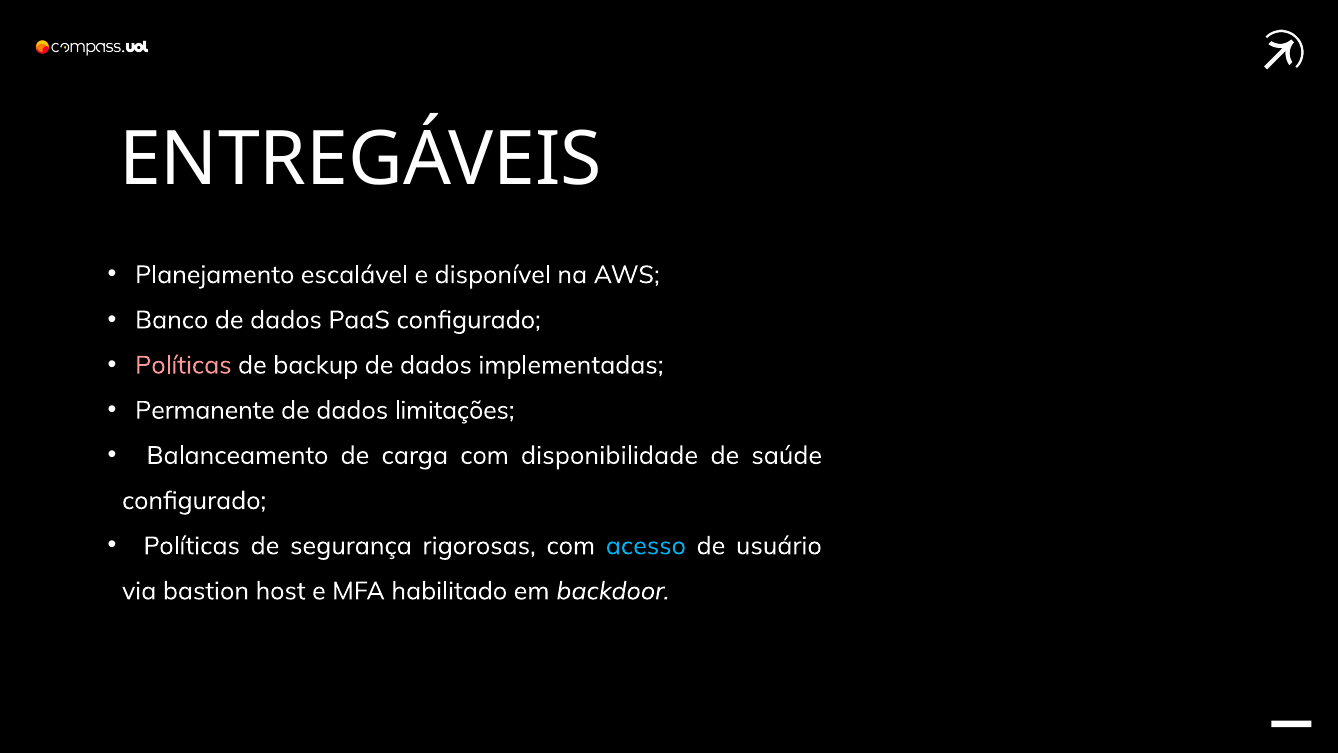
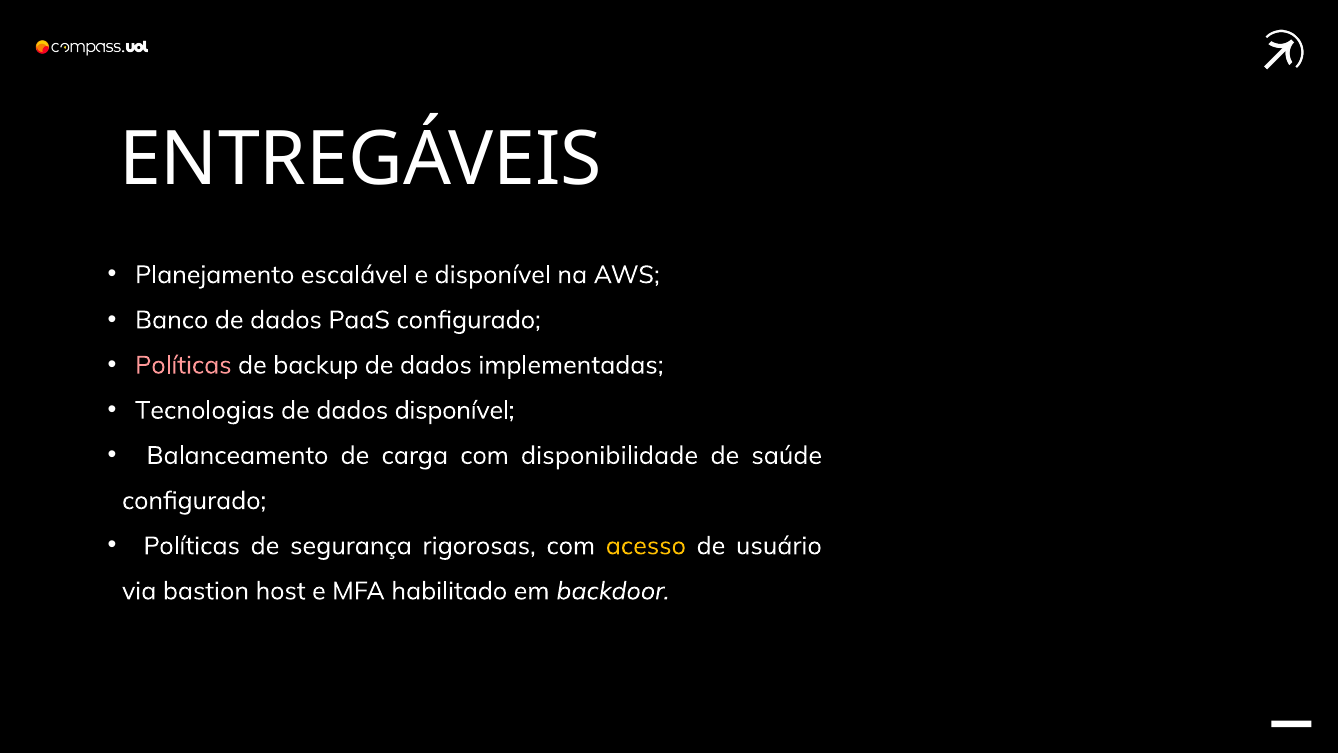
Permanente: Permanente -> Tecnologias (205, 410)
dados limitações: limitações -> disponível (455, 410)
acesso colour: light blue -> yellow (646, 546)
